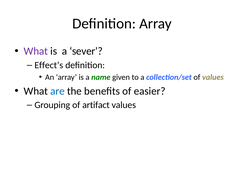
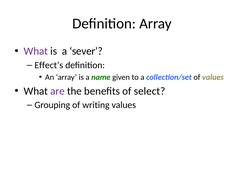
are colour: blue -> purple (57, 91)
easier: easier -> select (150, 91)
artifact: artifact -> writing (96, 105)
